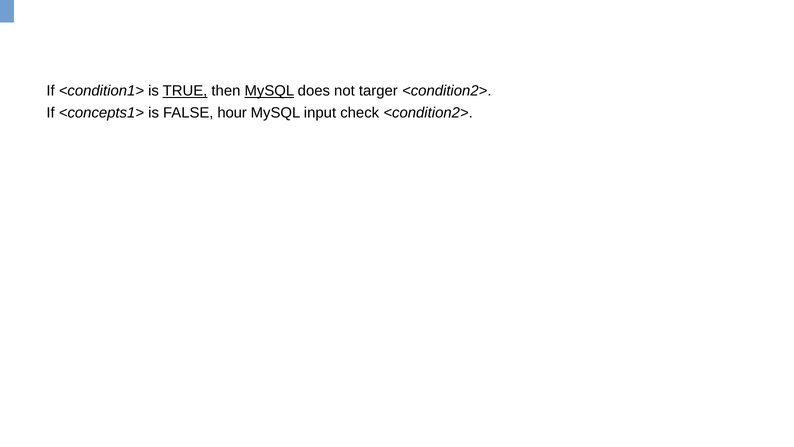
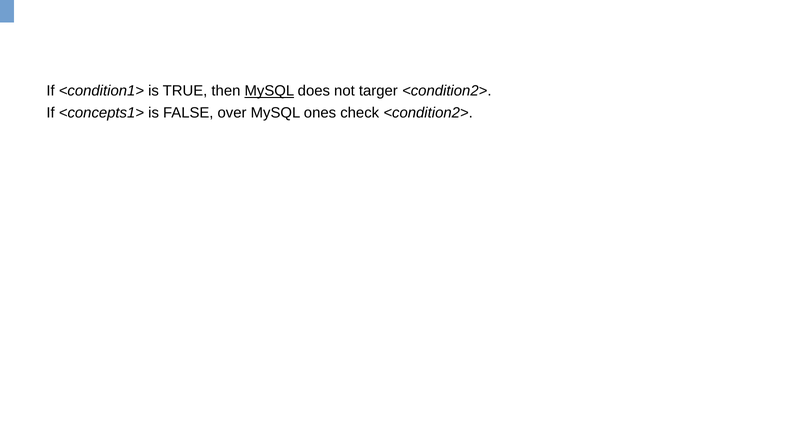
TRUE underline: present -> none (185, 91)
hour: hour -> over (232, 113)
input: input -> ones (320, 113)
